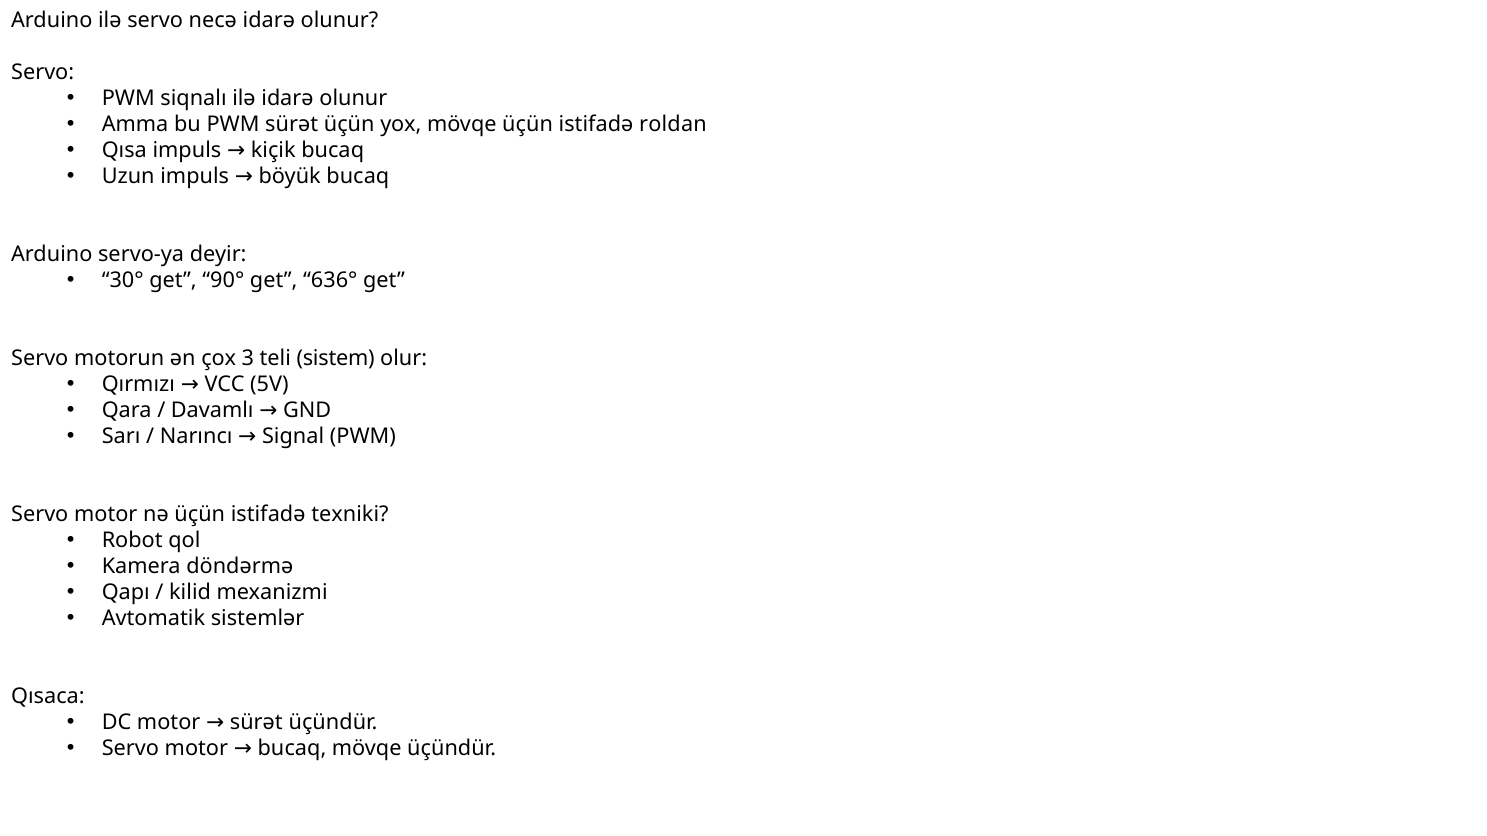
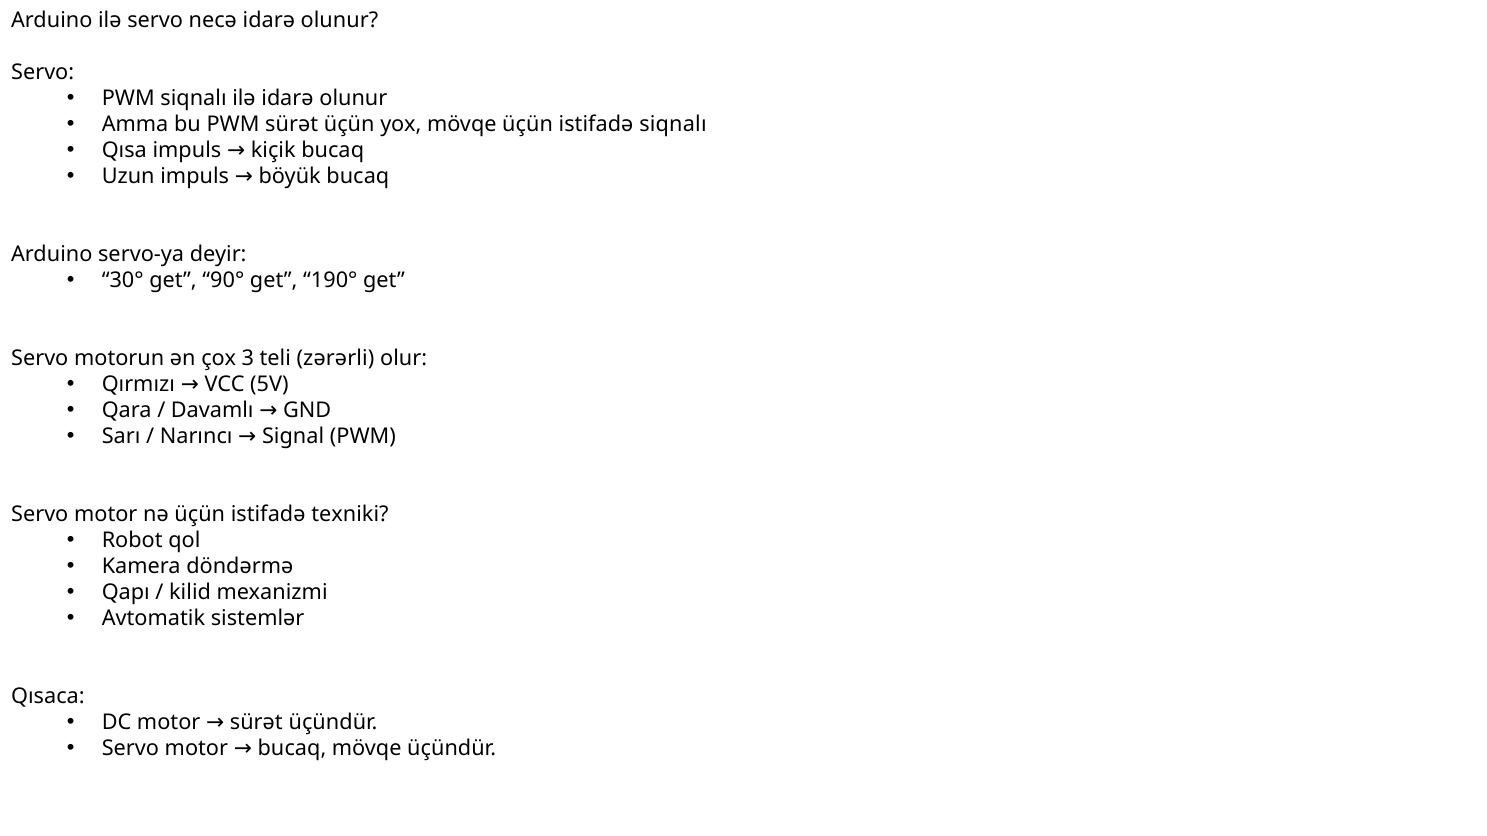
istifadə roldan: roldan -> siqnalı (673, 124)
636°: 636° -> 190° (330, 280)
sistem: sistem -> zərərli (335, 358)
